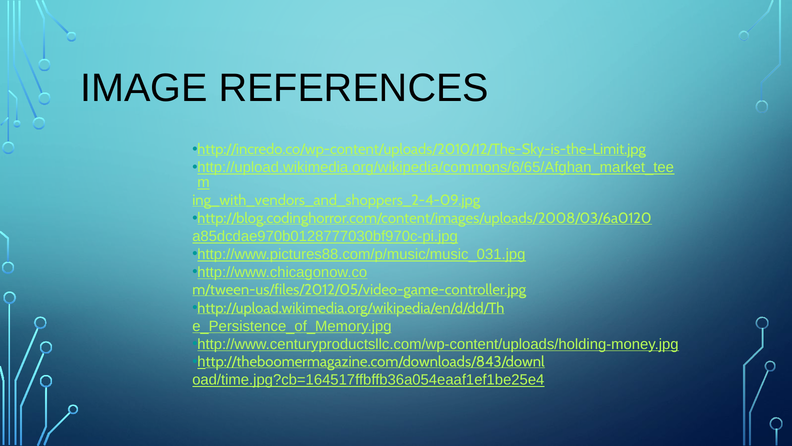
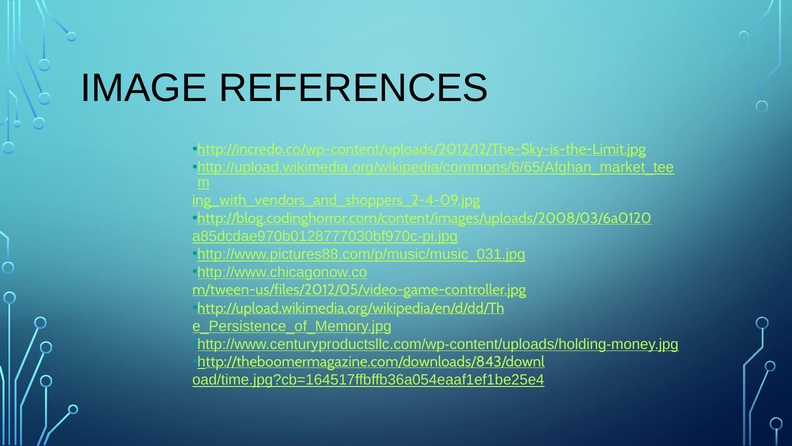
http://incredo.co/wp-content/uploads/2010/12/The-Sky-is-the-Limit.jpg: http://incredo.co/wp-content/uploads/2010/12/The-Sky-is-the-Limit.jpg -> http://incredo.co/wp-content/uploads/2012/12/The-Sky-is-the-Limit.jpg (422, 149)
